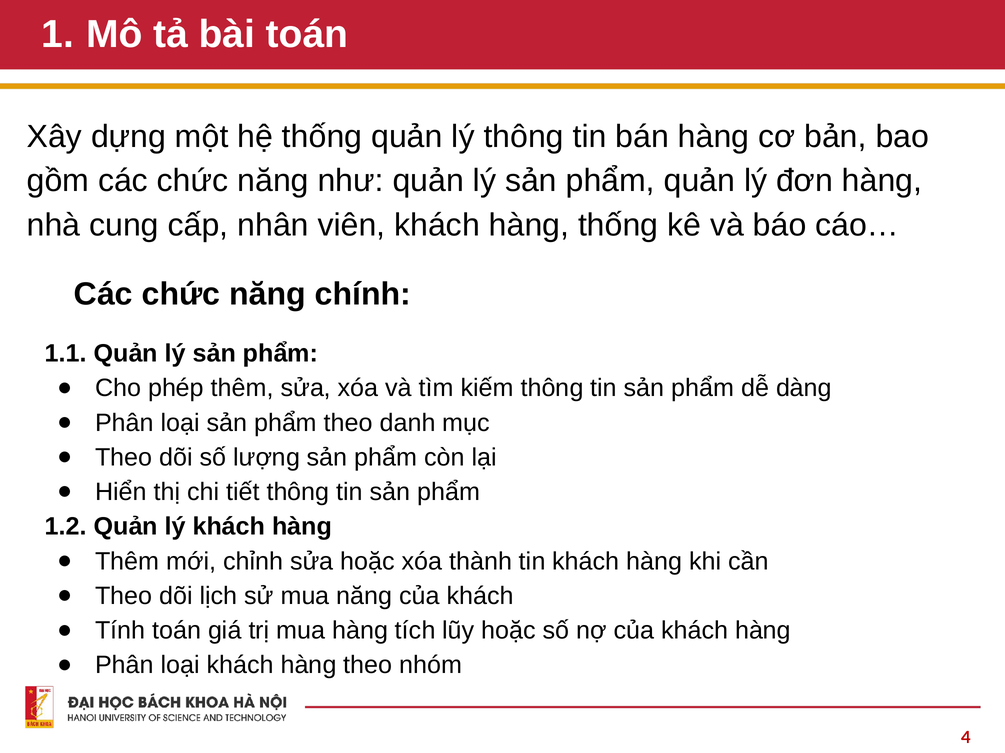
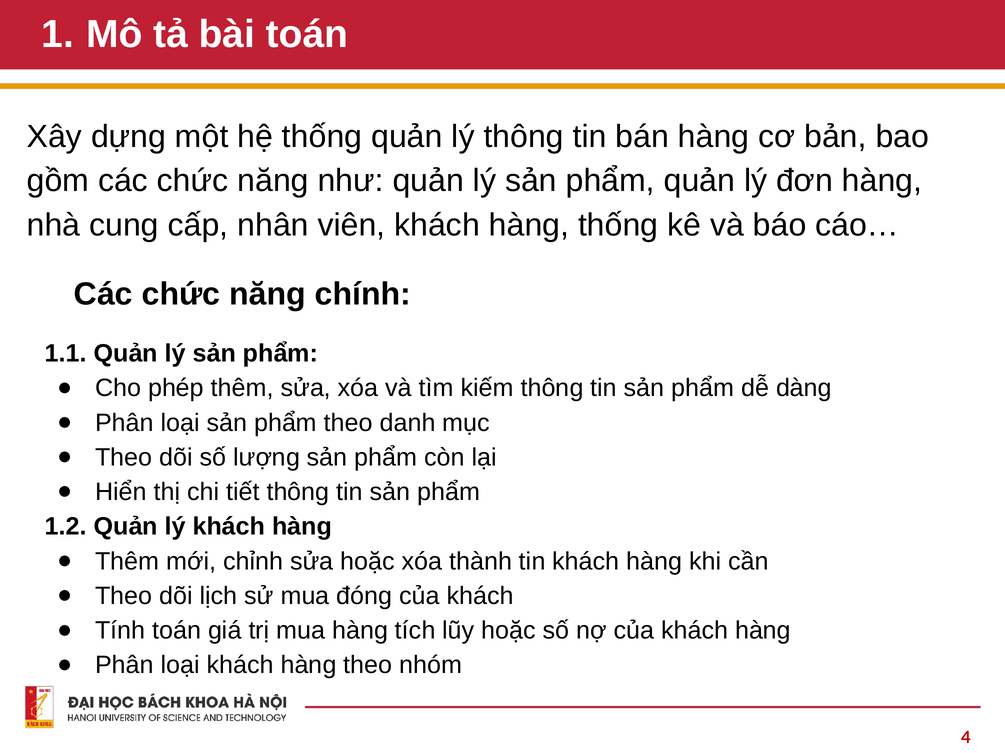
mua năng: năng -> đóng (364, 597)
